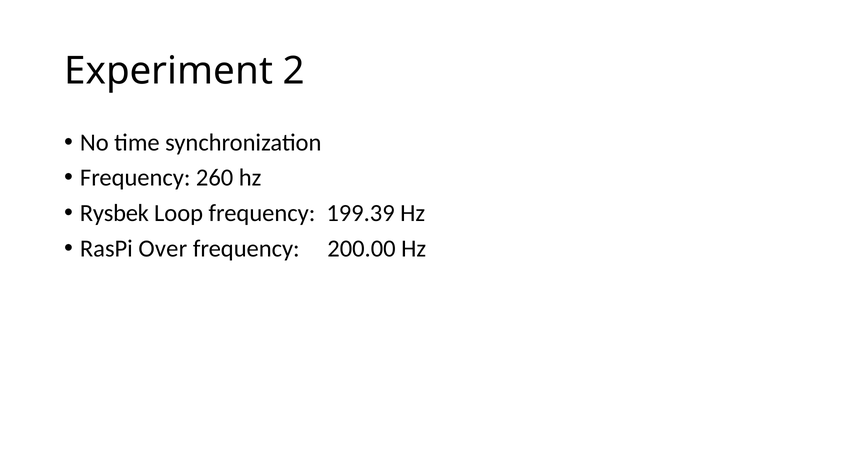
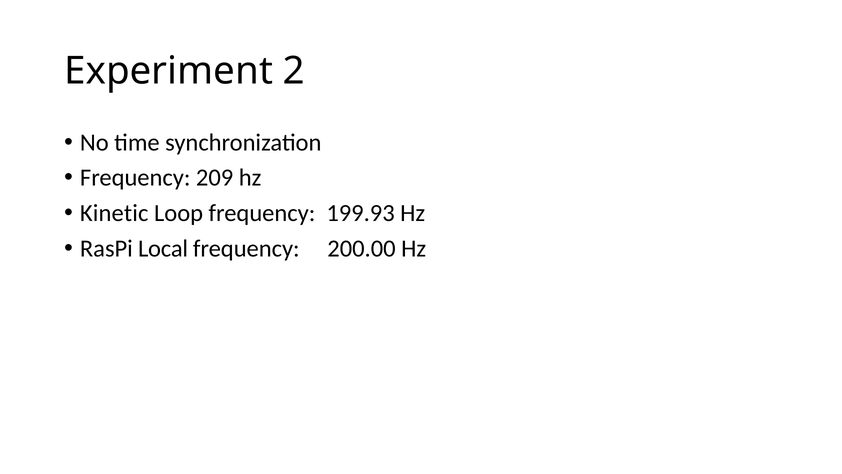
260: 260 -> 209 (215, 178)
Rysbek: Rysbek -> Kinetic (114, 213)
199.39: 199.39 -> 199.93 (361, 213)
Over: Over -> Local (163, 248)
